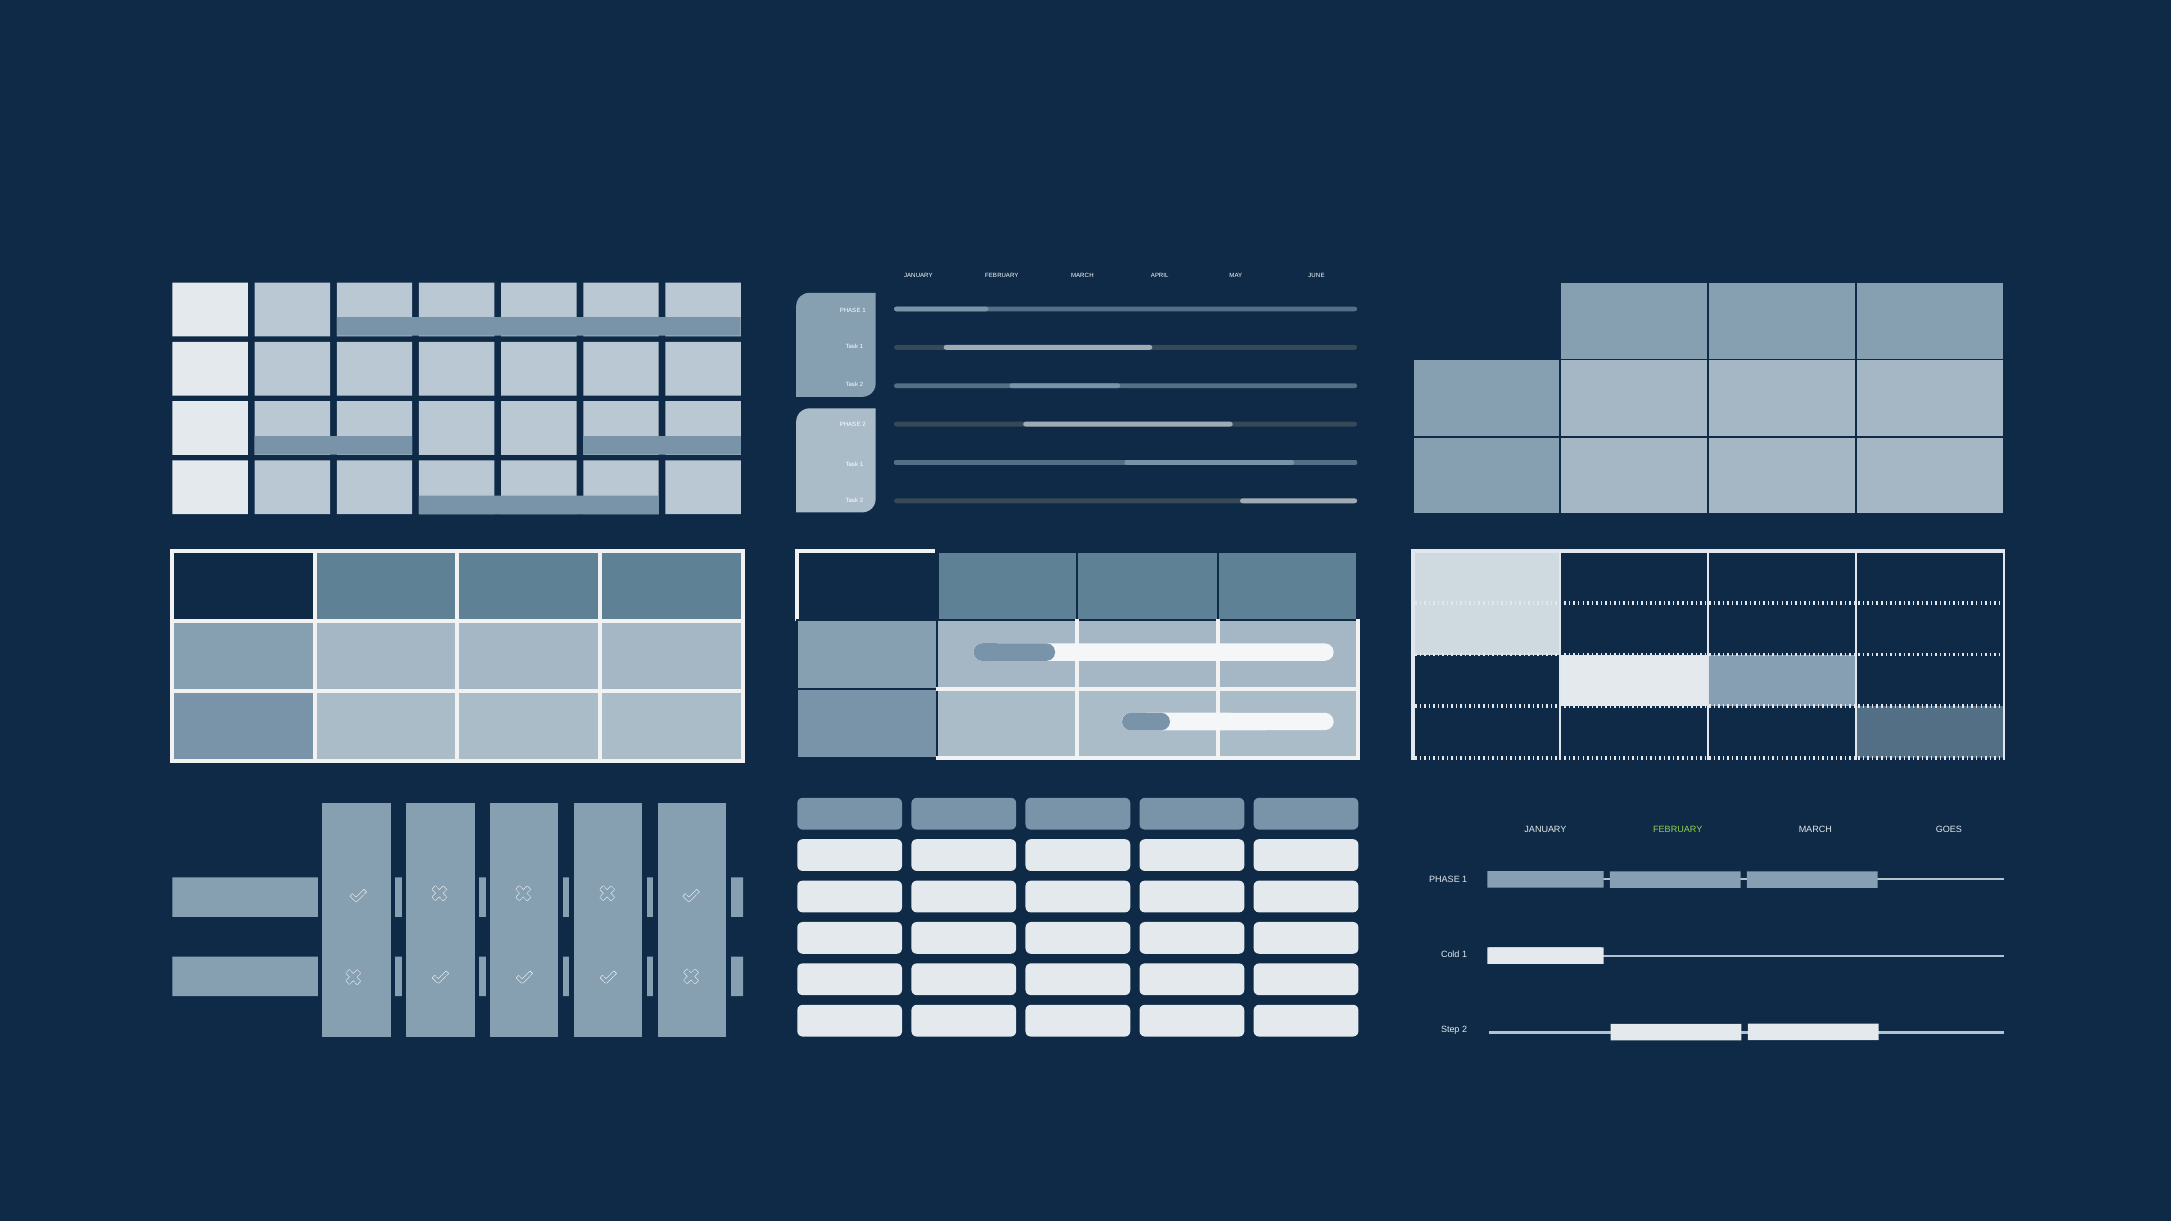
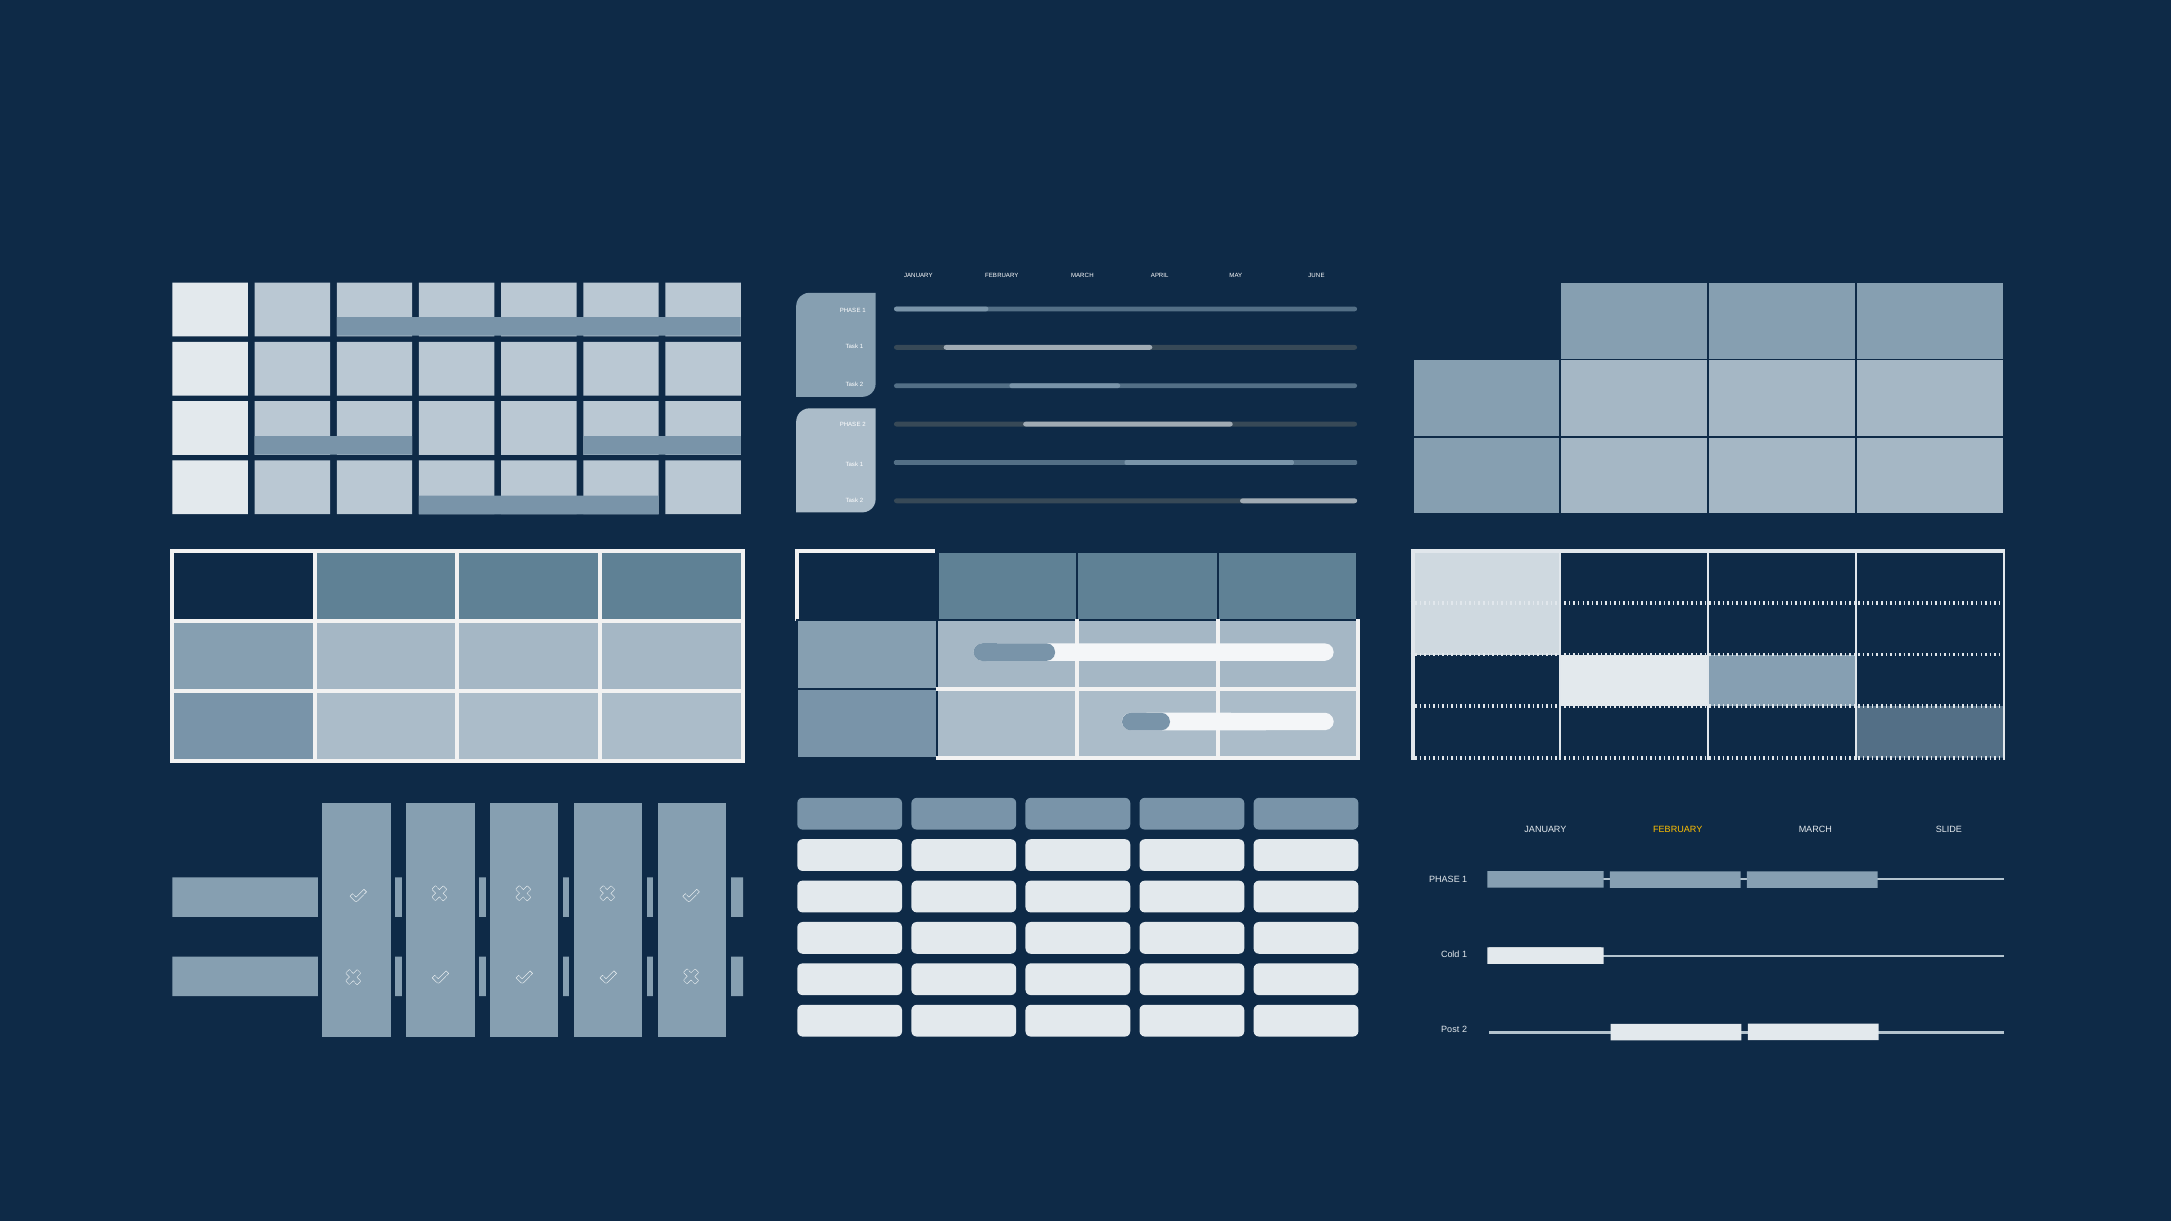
FEBRUARY colour: light green -> yellow (1678, 830)
GOES: GOES -> SLIDE (1949, 830)
Step: Step -> Post (1450, 1030)
